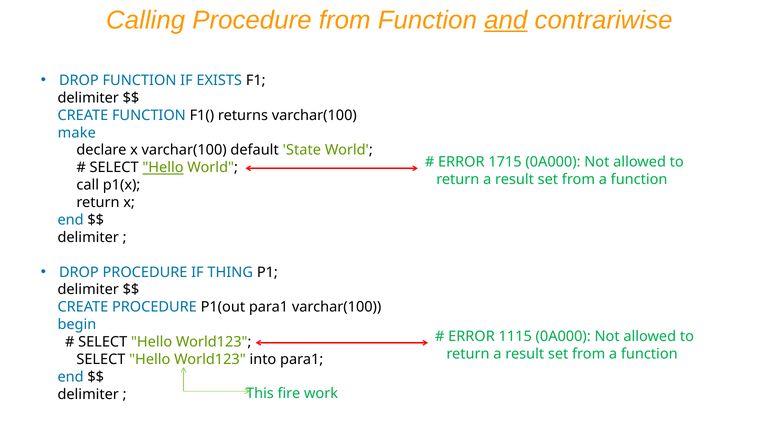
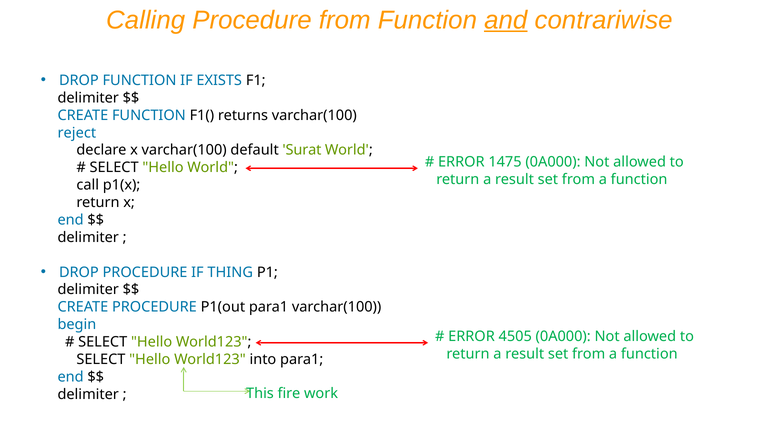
make: make -> reject (77, 133)
State: State -> Surat (302, 150)
1715: 1715 -> 1475 (505, 162)
Hello underline: present -> none (163, 168)
1115: 1115 -> 4505 (515, 337)
